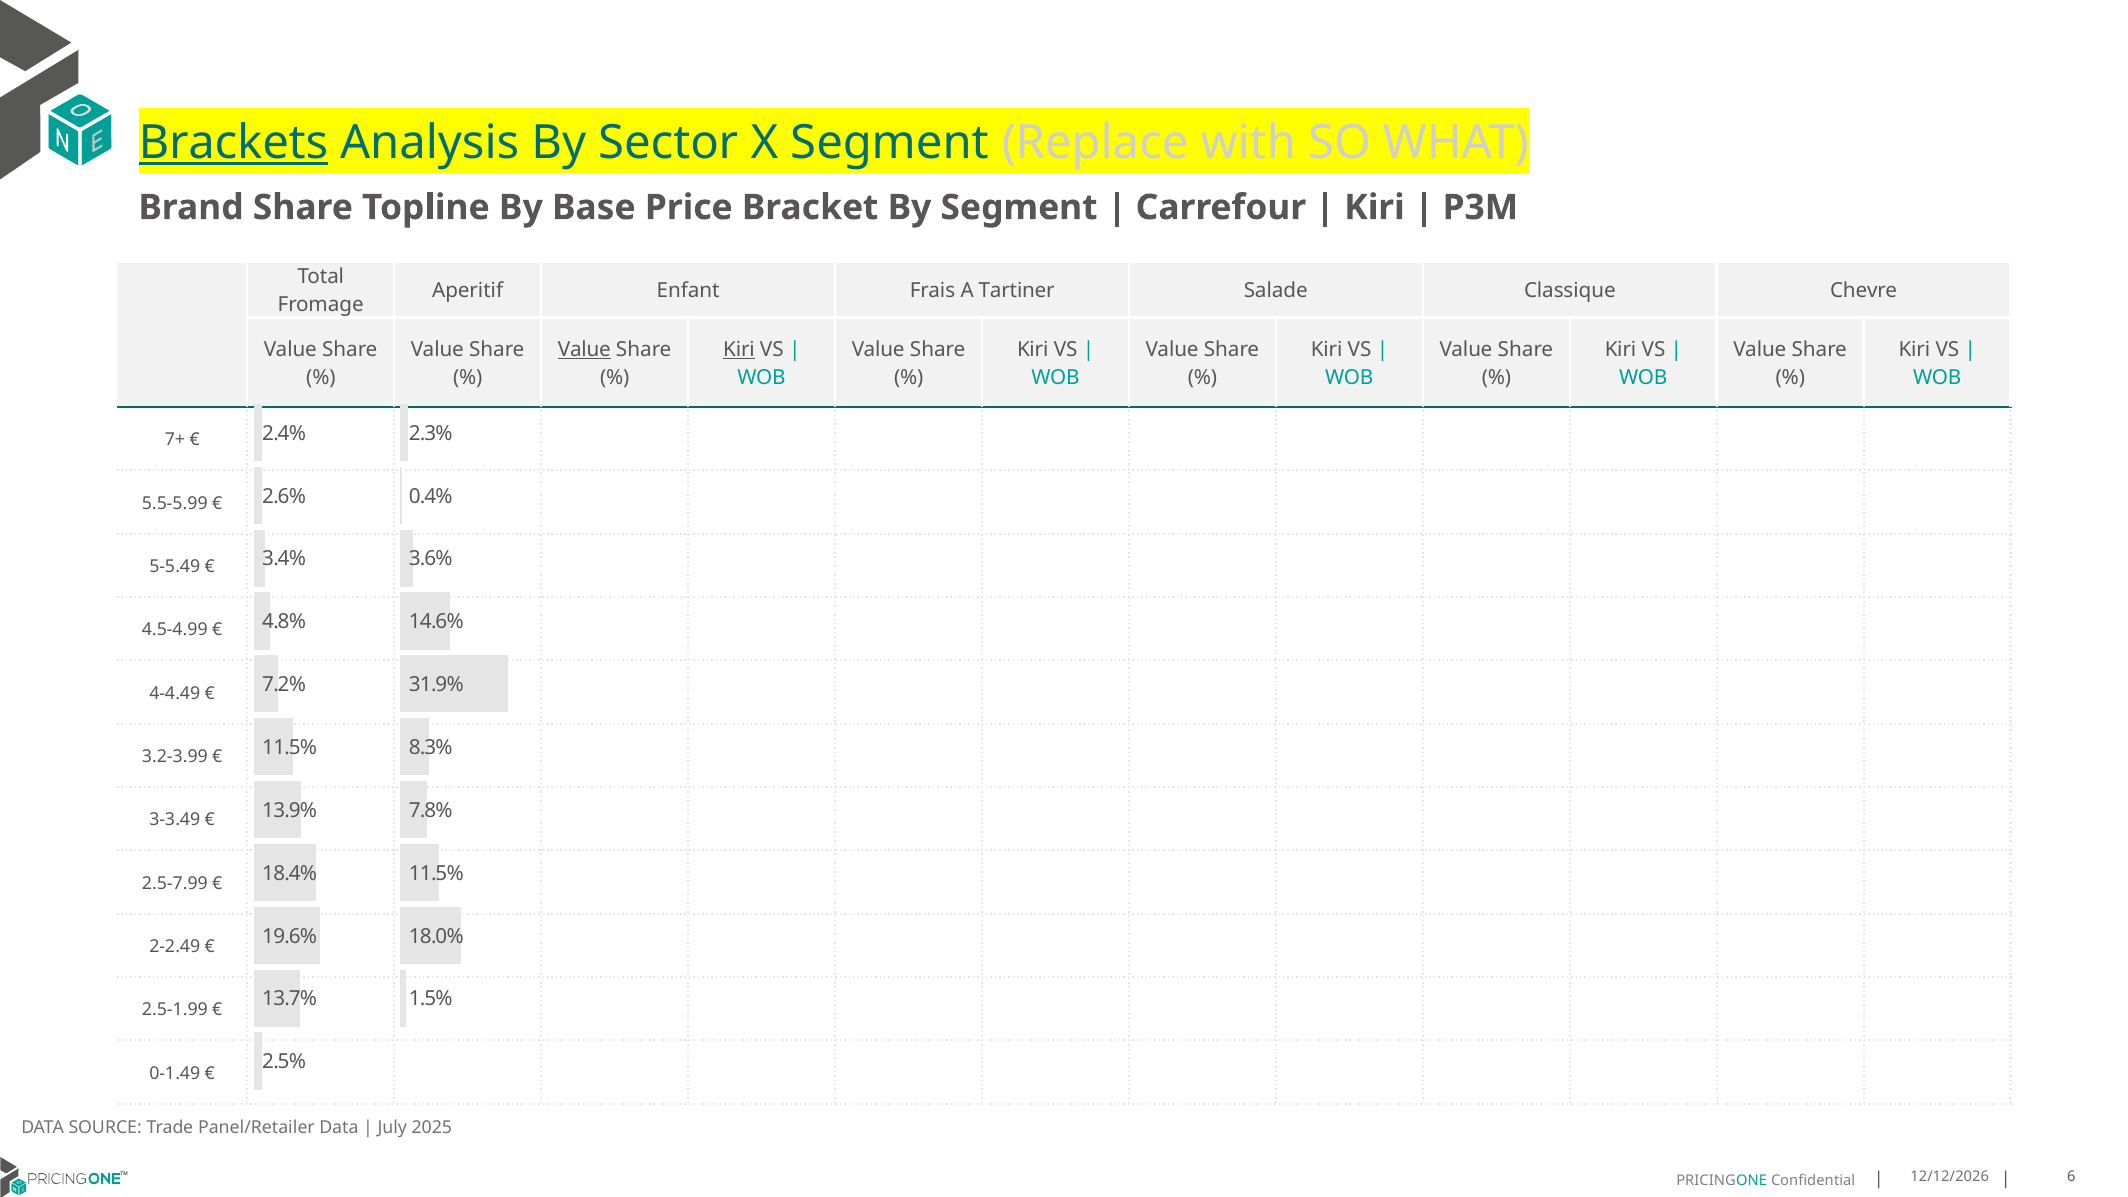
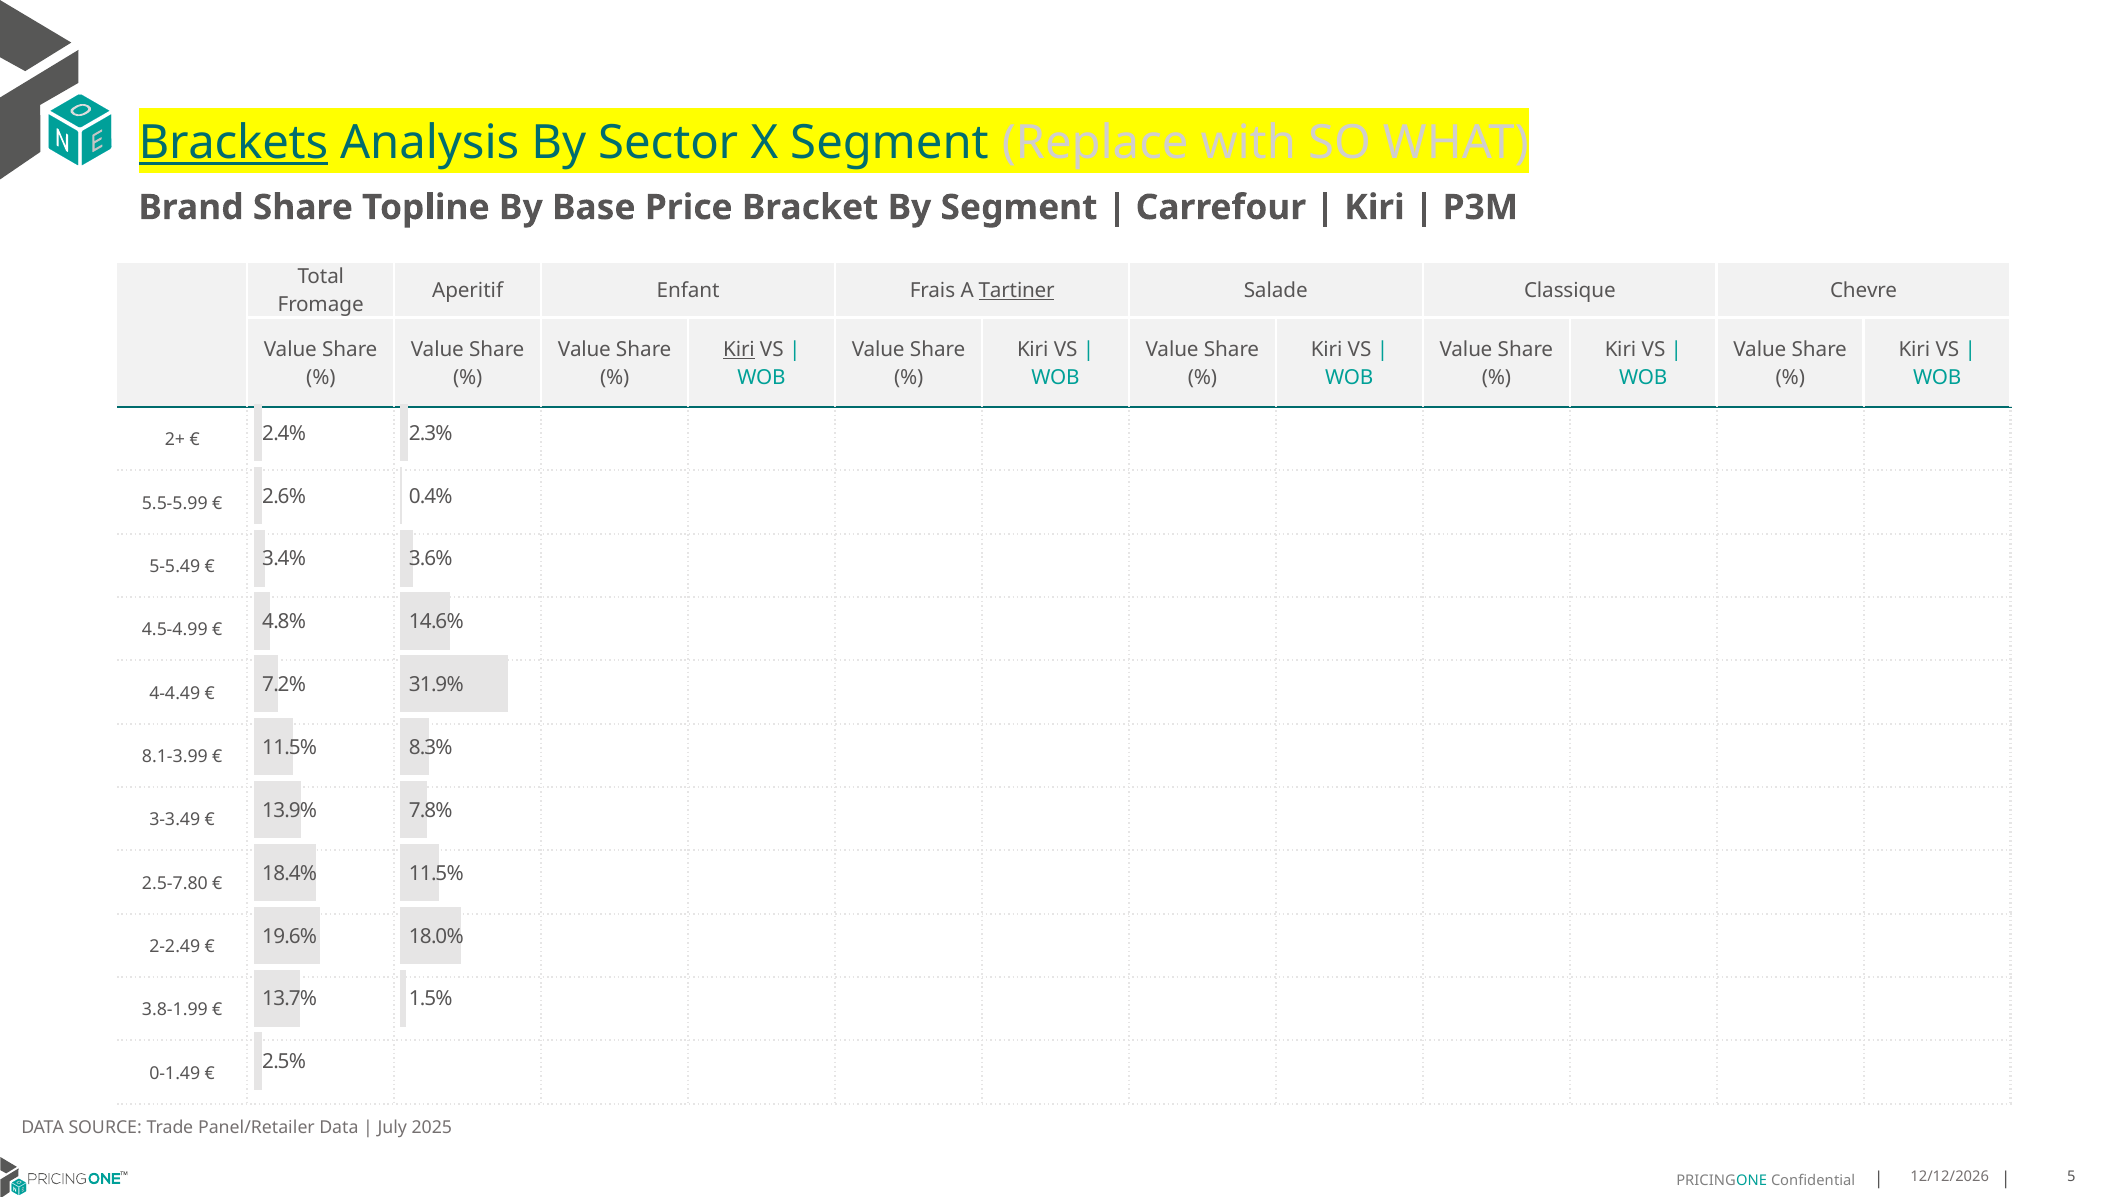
Tartiner underline: none -> present (1017, 291)
Value underline: present -> none (584, 349)
7+: 7+ -> 2+ (175, 440)
3.2-3.99: 3.2-3.99 -> 8.1-3.99 (175, 757)
2.5-7.99: 2.5-7.99 -> 2.5-7.80 (175, 883)
2.5-1.99: 2.5-1.99 -> 3.8-1.99 (175, 1010)
6: 6 -> 5 (2071, 1177)
